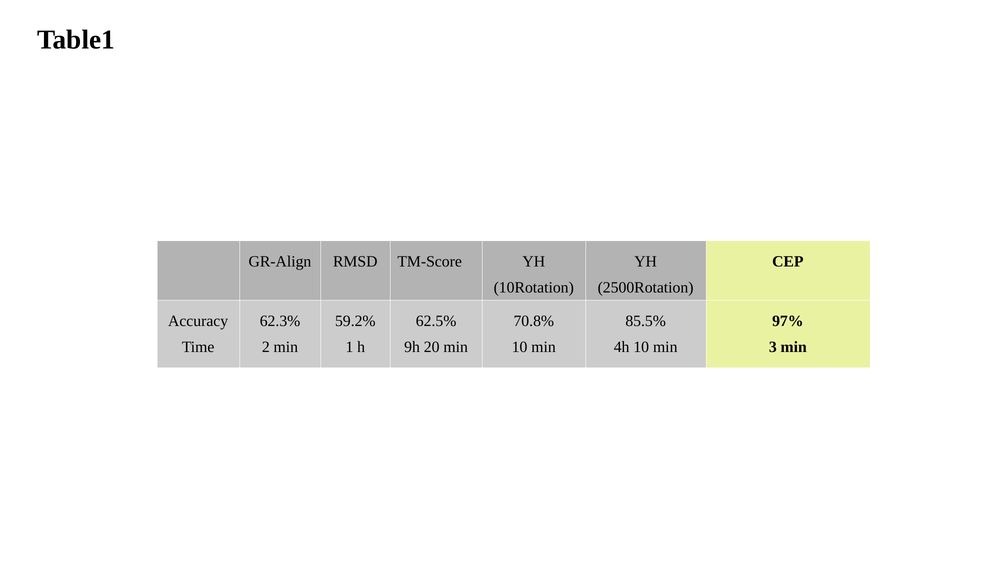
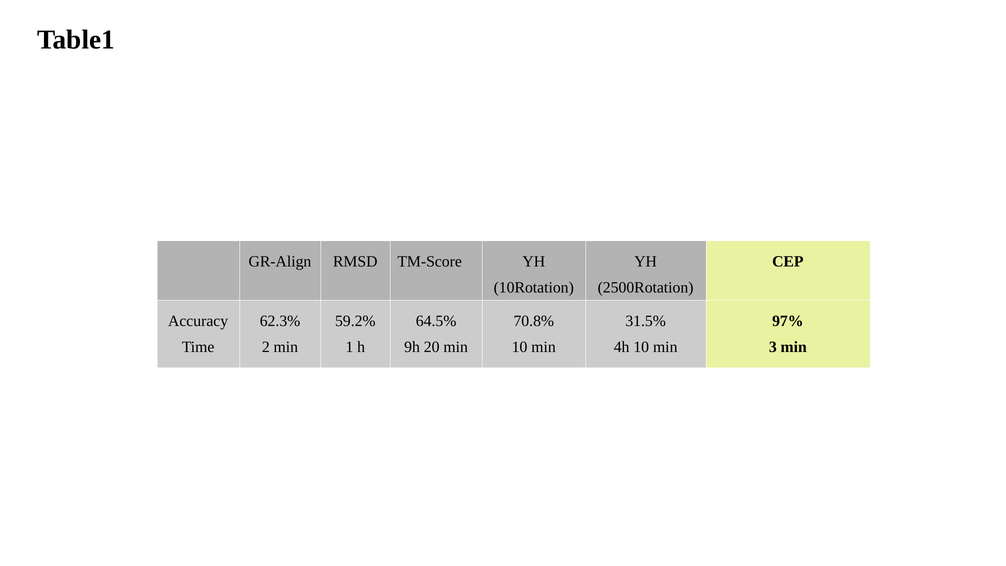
62.5%: 62.5% -> 64.5% (436, 321)
85.5%: 85.5% -> 31.5% (646, 321)
